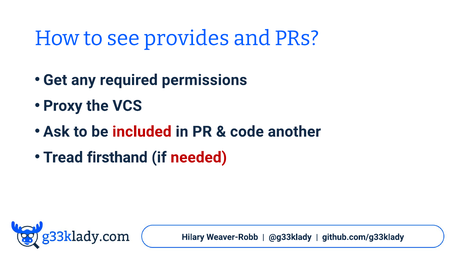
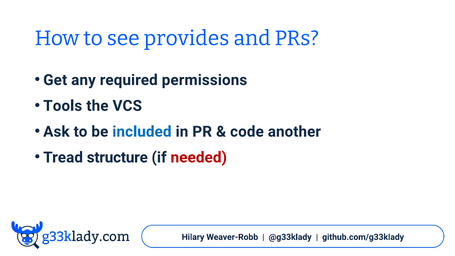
Proxy: Proxy -> Tools (63, 106)
included colour: red -> blue (142, 132)
firsthand: firsthand -> structure (117, 157)
